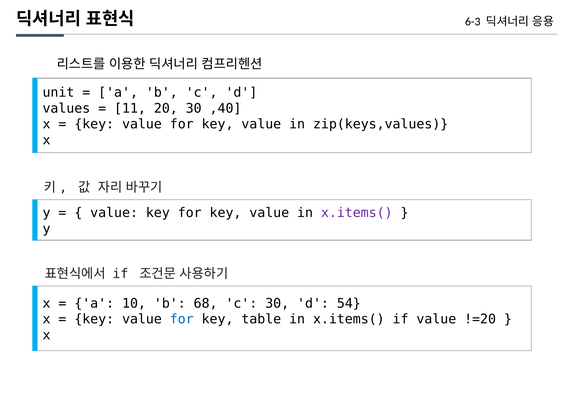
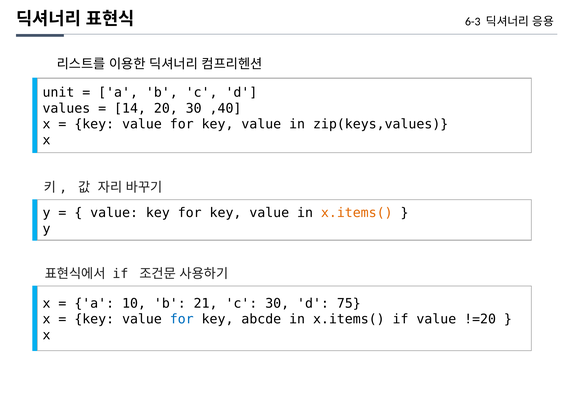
11: 11 -> 14 (130, 108)
x.items( colour: purple -> orange (357, 213)
68: 68 -> 21 (206, 303)
54: 54 -> 75 (349, 303)
table: table -> abcde (261, 319)
